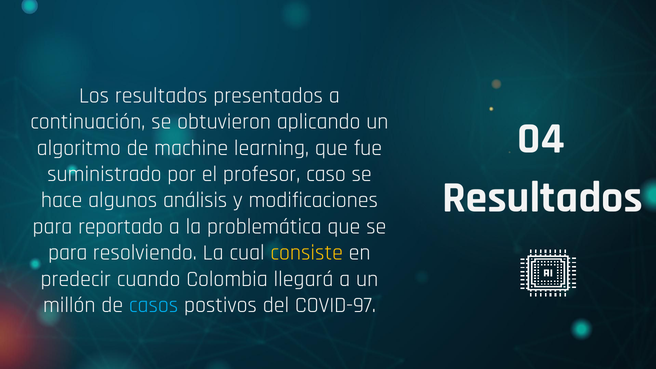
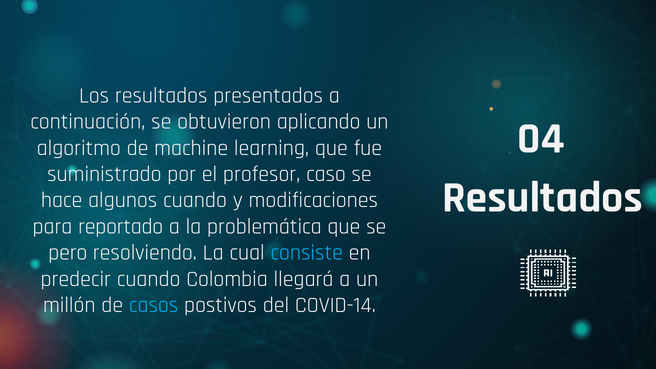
algunos análisis: análisis -> cuando (195, 200)
para: para -> pero (68, 253)
consiste colour: yellow -> light blue (307, 253)
COVID-97: COVID-97 -> COVID-14 (335, 305)
